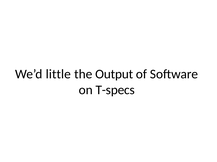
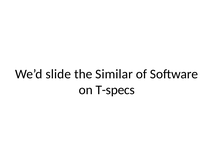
little: little -> slide (58, 74)
Output: Output -> Similar (114, 74)
